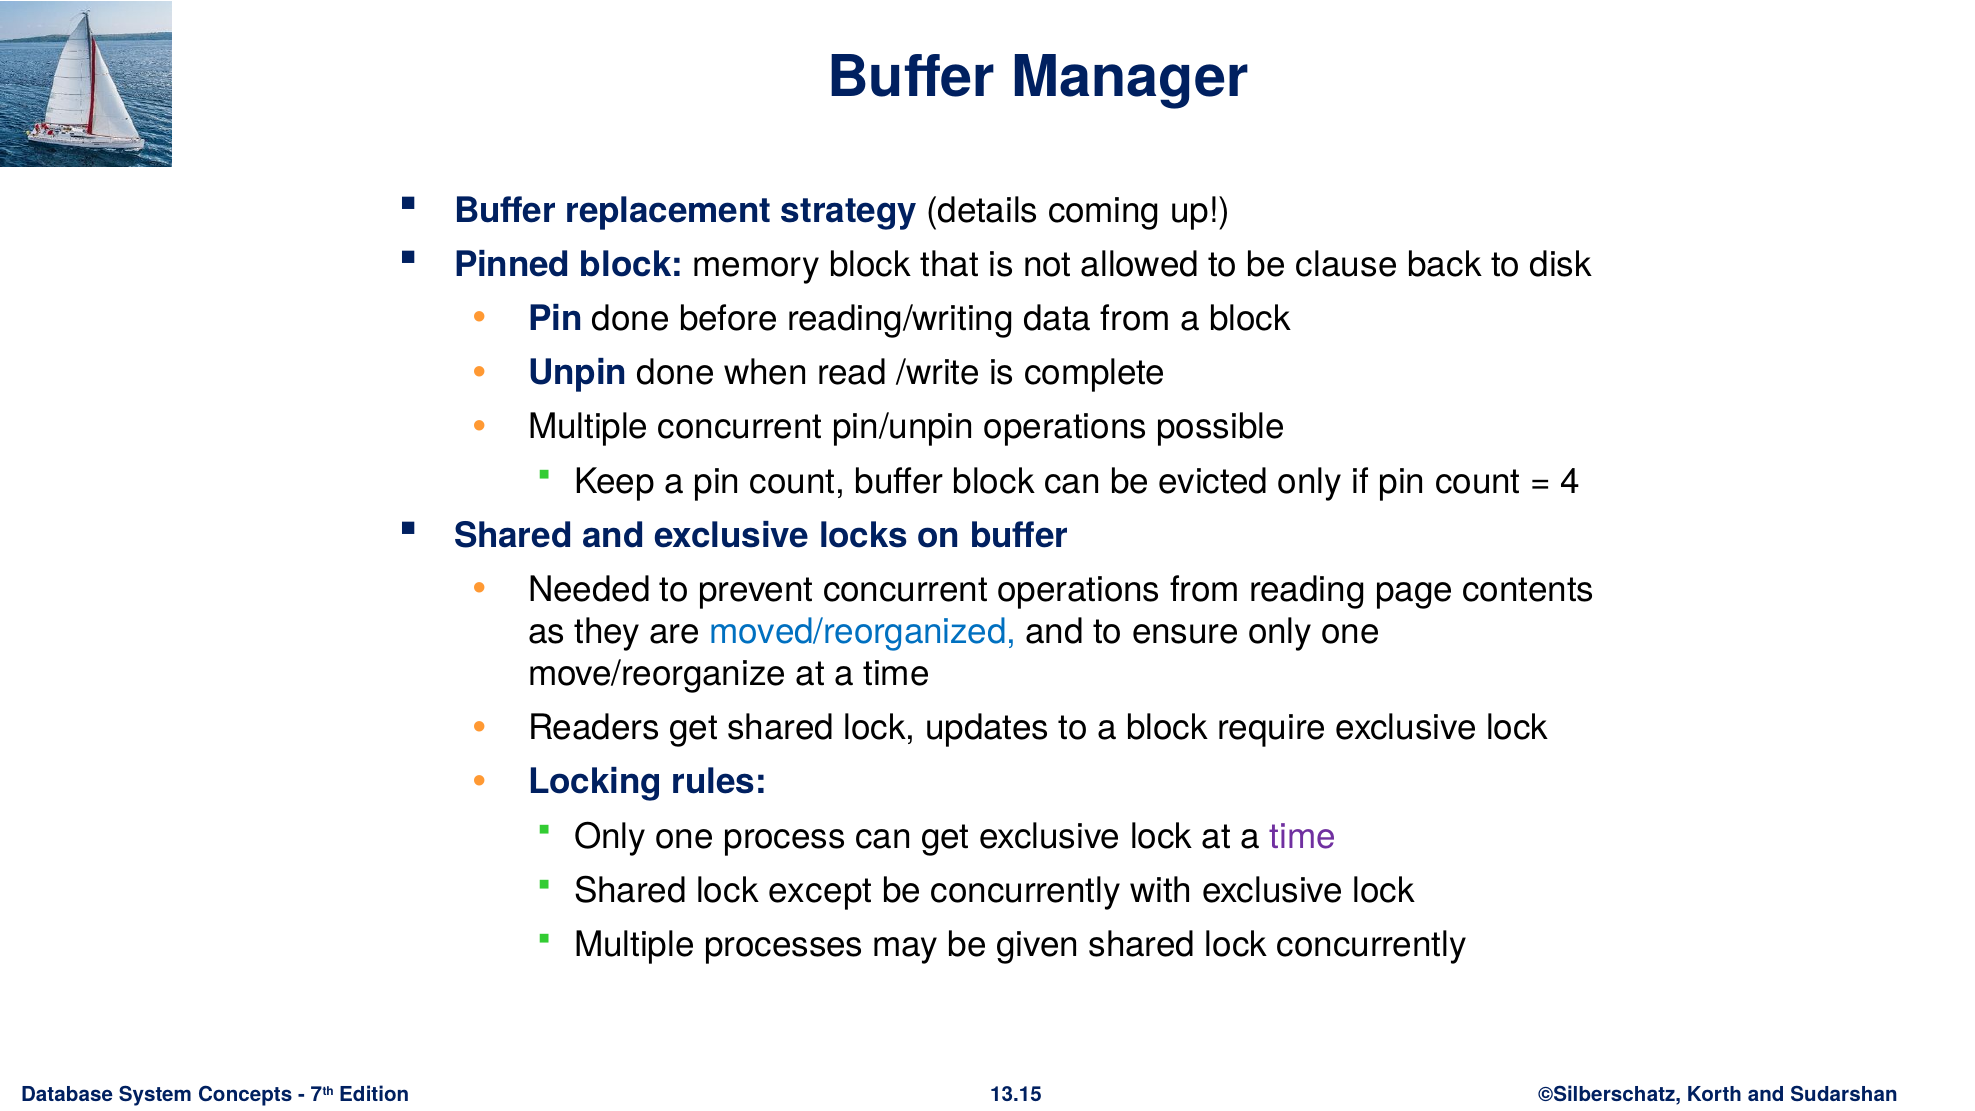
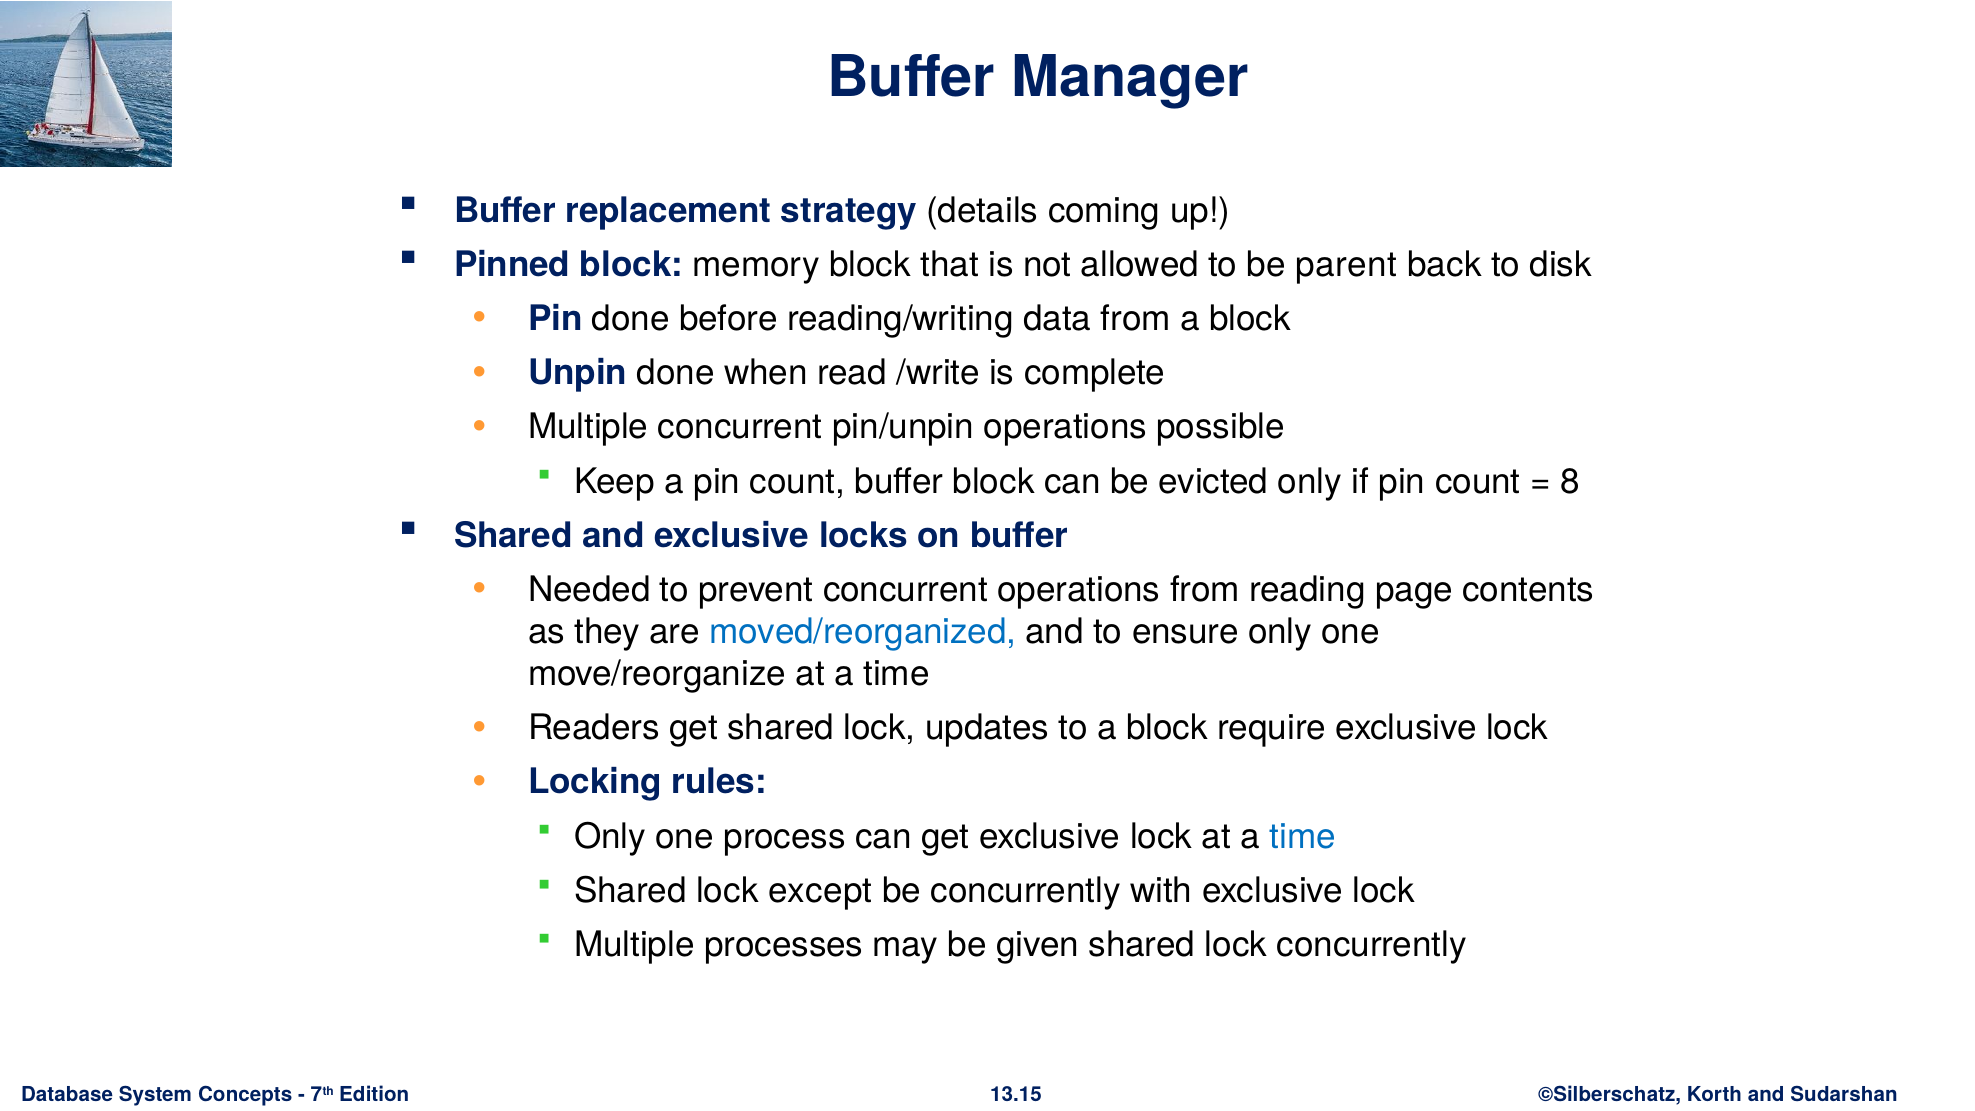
clause: clause -> parent (1346, 265)
4: 4 -> 8 (1570, 481)
time colour: purple -> blue (1303, 836)
